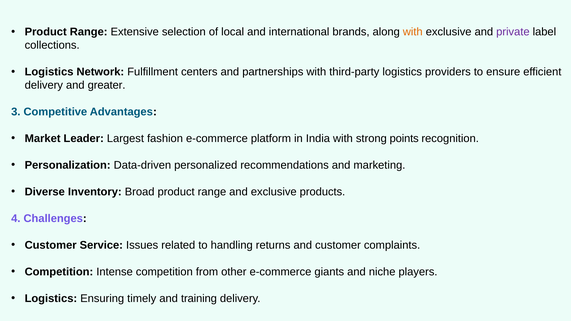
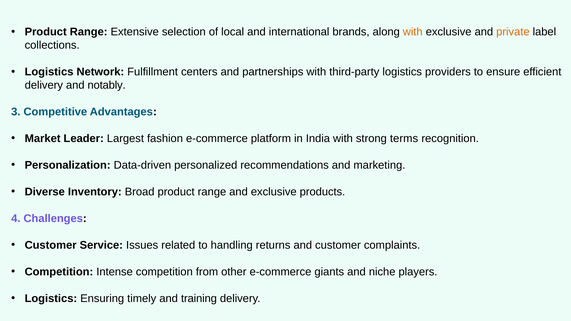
private colour: purple -> orange (513, 32)
greater: greater -> notably (107, 85)
points: points -> terms (404, 139)
